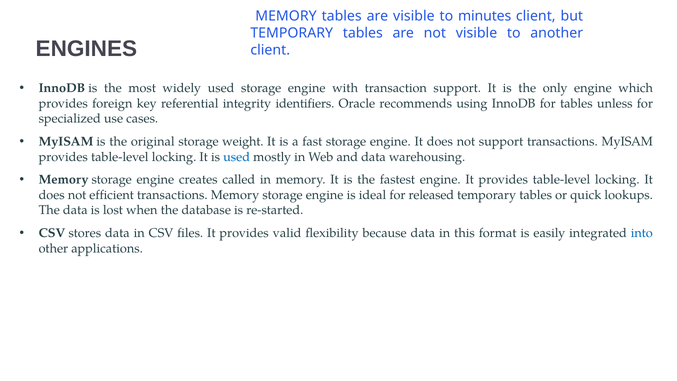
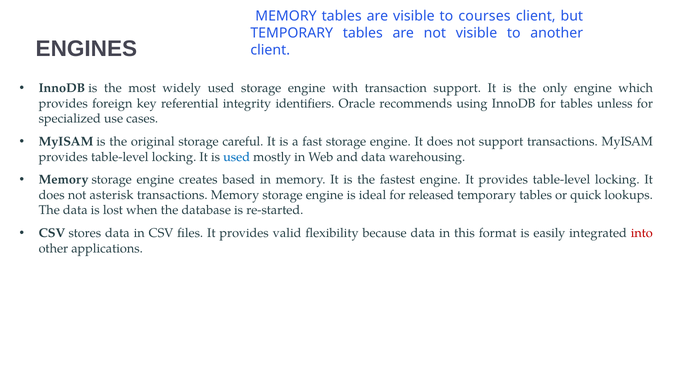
minutes: minutes -> courses (485, 16)
weight: weight -> careful (243, 142)
called: called -> based (239, 180)
efficient: efficient -> asterisk (112, 195)
into colour: blue -> red (642, 233)
